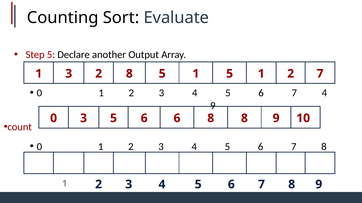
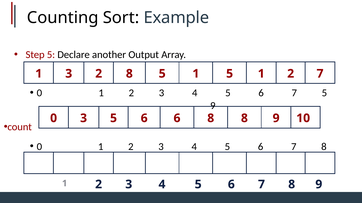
Evaluate: Evaluate -> Example (176, 18)
7 4: 4 -> 5 (324, 93)
